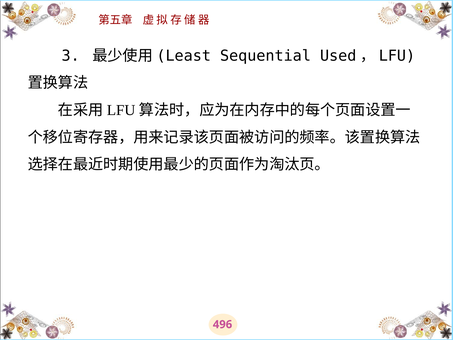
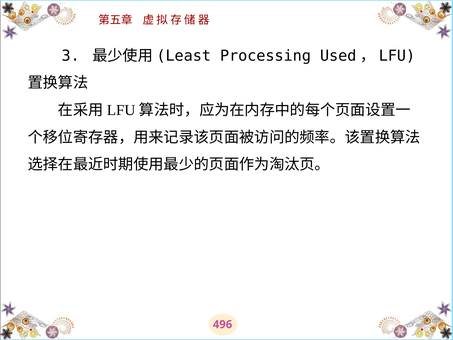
Sequential: Sequential -> Processing (265, 56)
